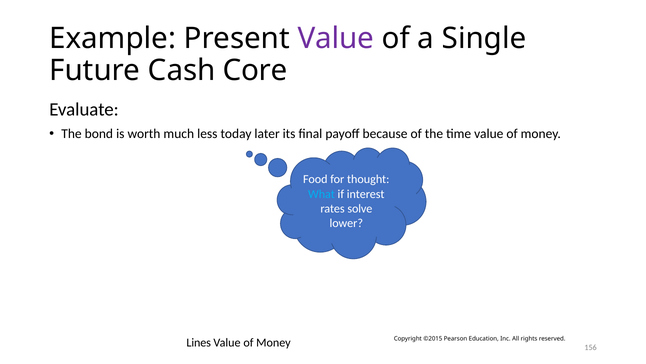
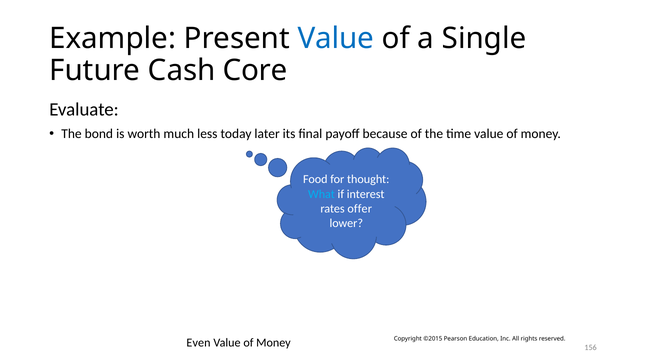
Value colour: purple -> blue (336, 38)
solve: solve -> offer (360, 208)
Lines: Lines -> Even (199, 342)
